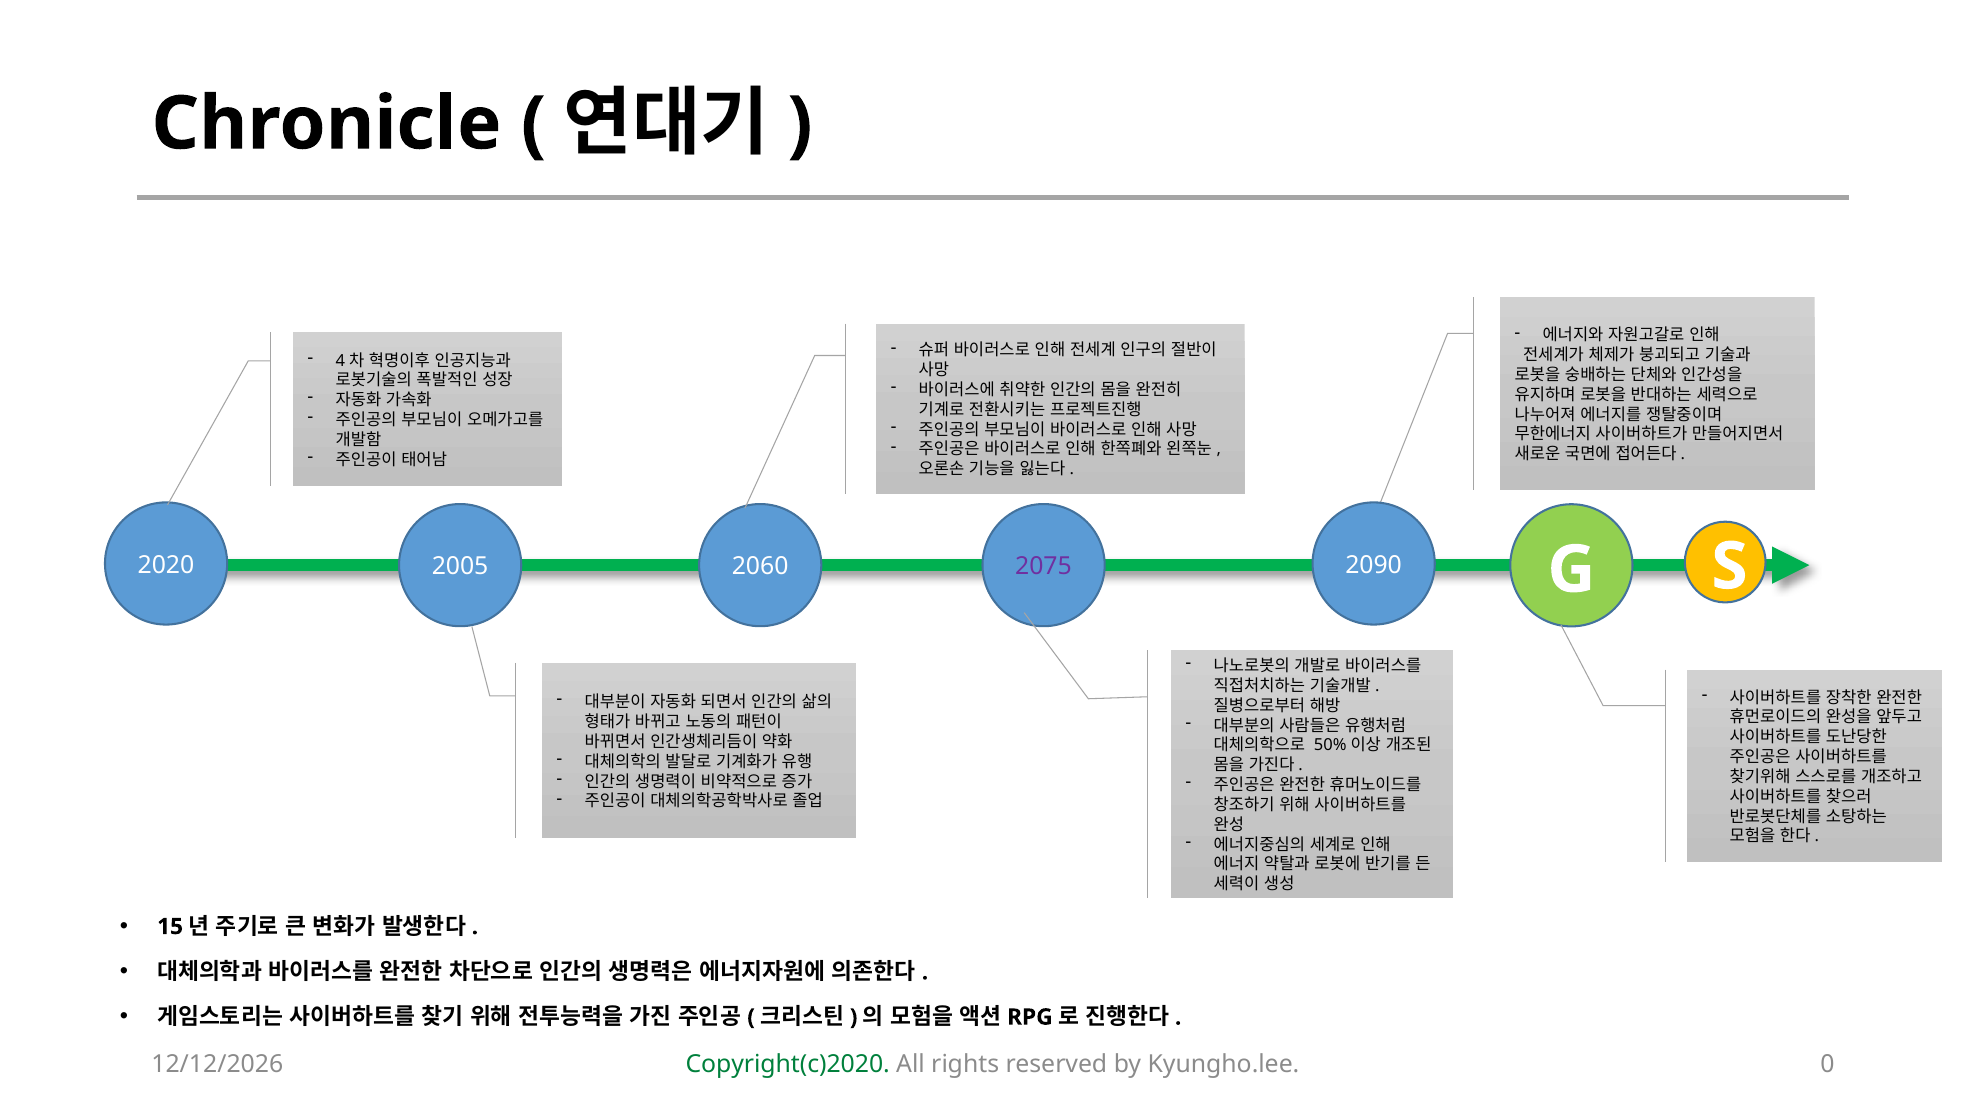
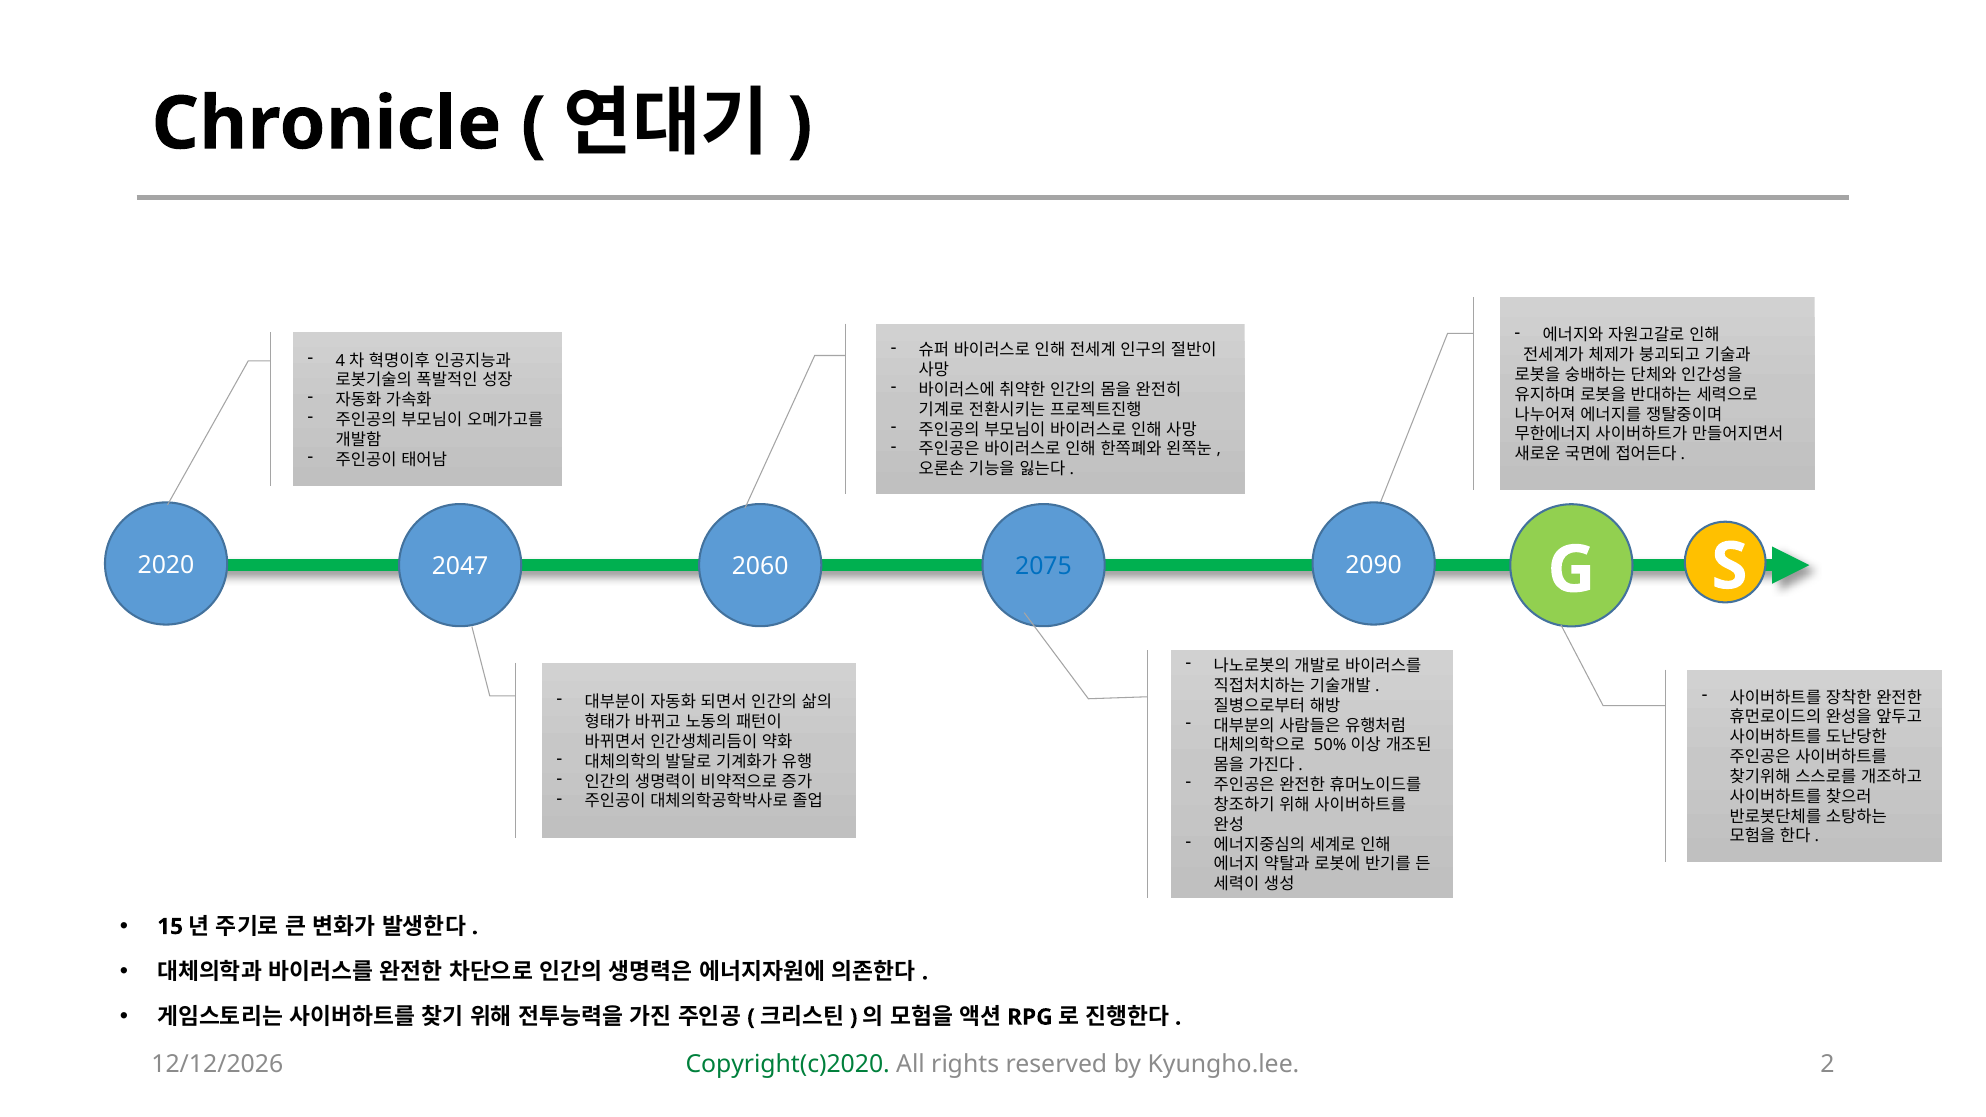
2005: 2005 -> 2047 (460, 567)
2075 colour: purple -> blue (1044, 567)
0: 0 -> 2 (1827, 1065)
